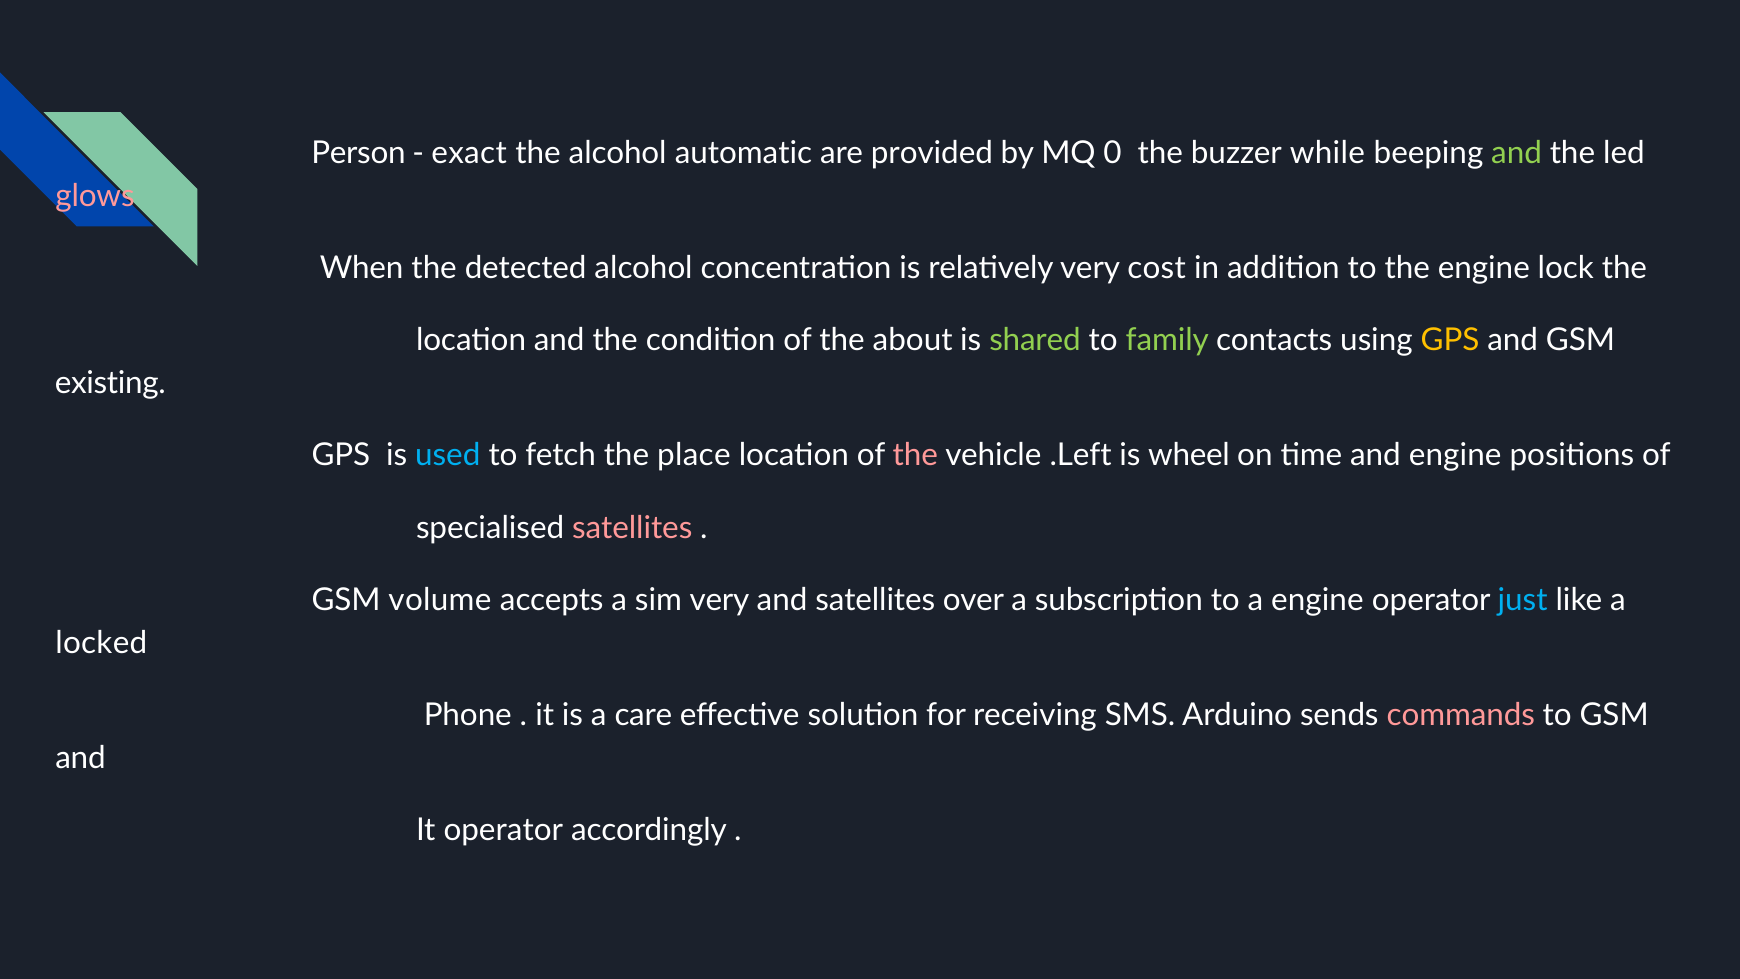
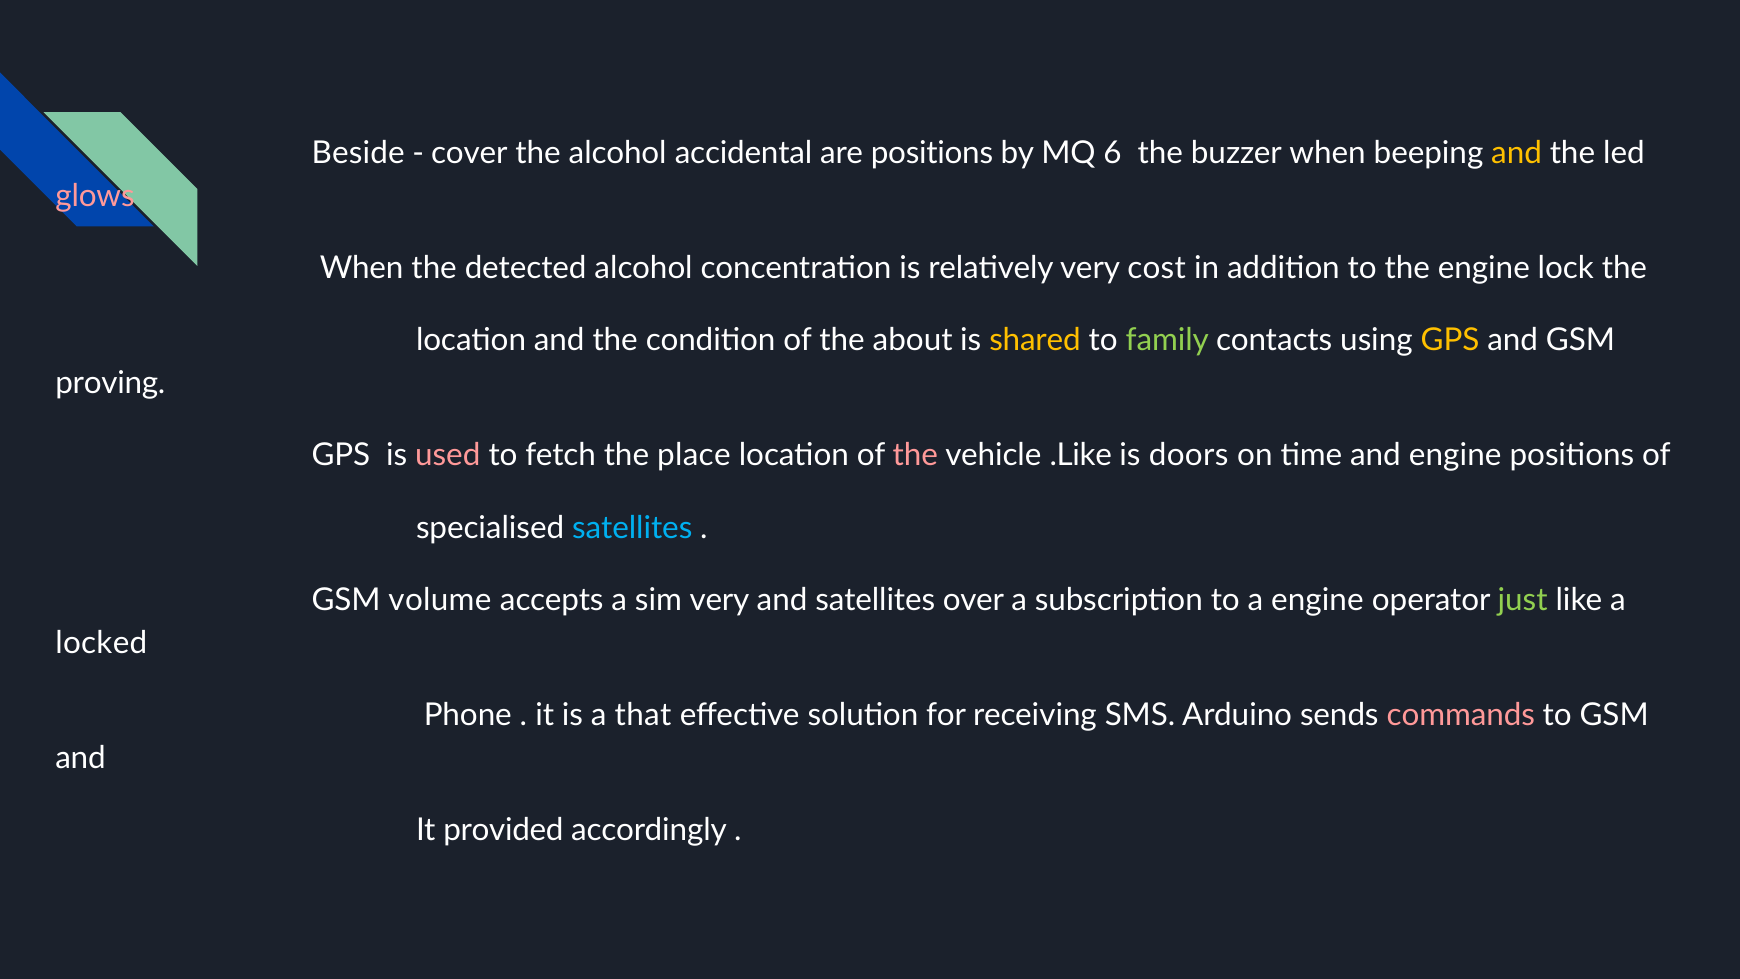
Person: Person -> Beside (358, 153)
exact: exact -> cover (469, 153)
automatic: automatic -> accidental (744, 153)
are provided: provided -> positions (932, 153)
0: 0 -> 6 (1113, 153)
buzzer while: while -> when (1328, 153)
and colour: light green -> yellow (1517, 153)
shared colour: light green -> yellow (1035, 340)
existing: existing -> proving (110, 383)
used colour: light blue -> pink (448, 456)
.Left: .Left -> .Like (1081, 456)
wheel: wheel -> doors (1189, 456)
satellites colour: pink -> light blue (632, 528)
just colour: light blue -> light green (1523, 600)
care: care -> that (643, 715)
It operator: operator -> provided (503, 830)
